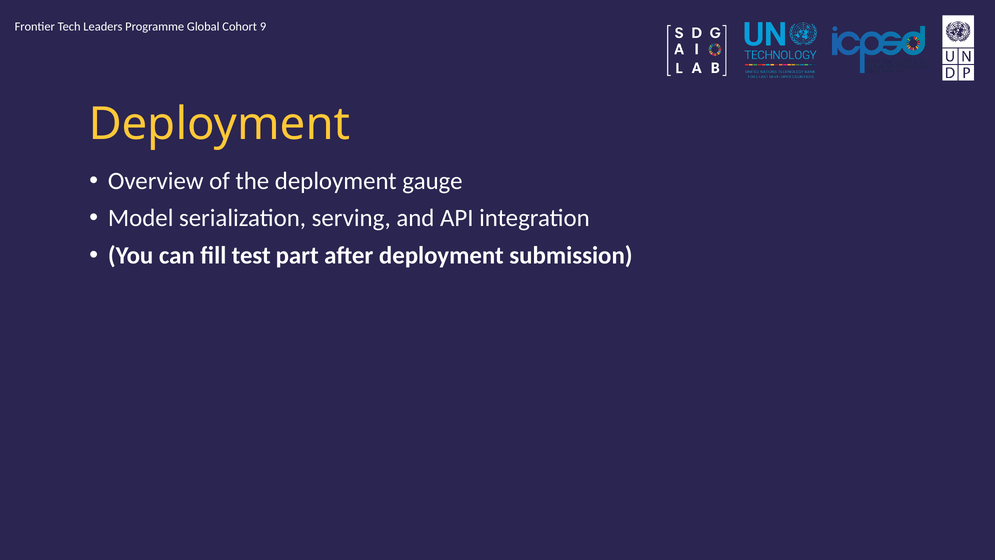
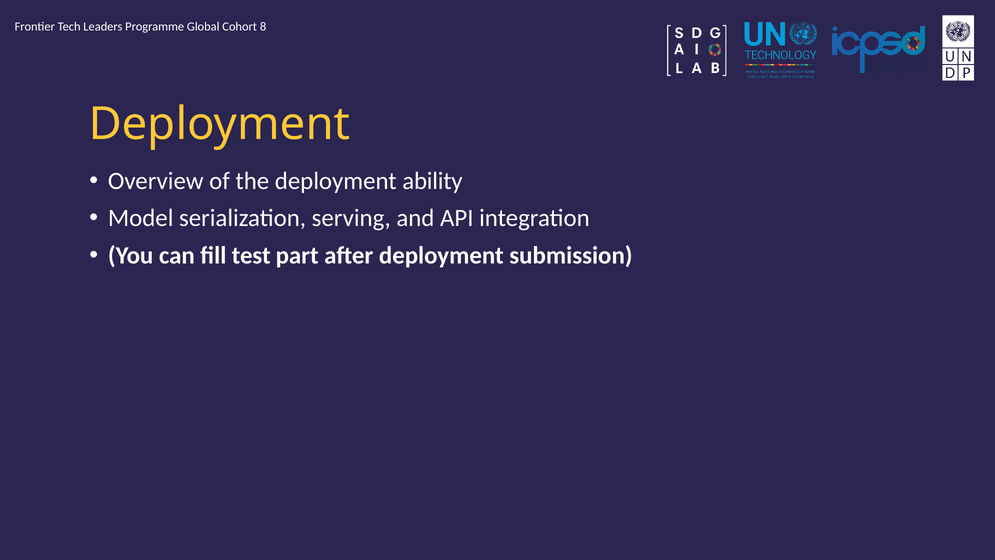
9: 9 -> 8 (263, 26)
gauge: gauge -> ability (432, 181)
